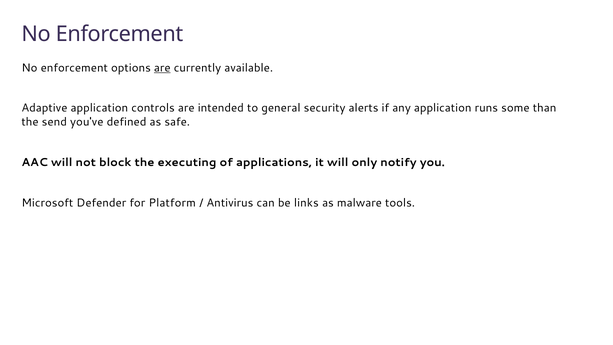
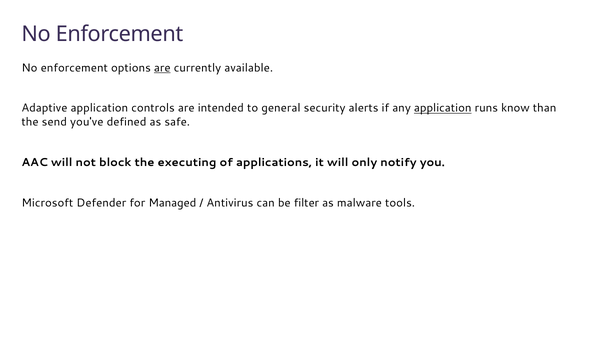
application underline: none -> present (443, 108)
some: some -> know (515, 108)
Platform: Platform -> Managed (172, 203)
links: links -> filter (306, 203)
